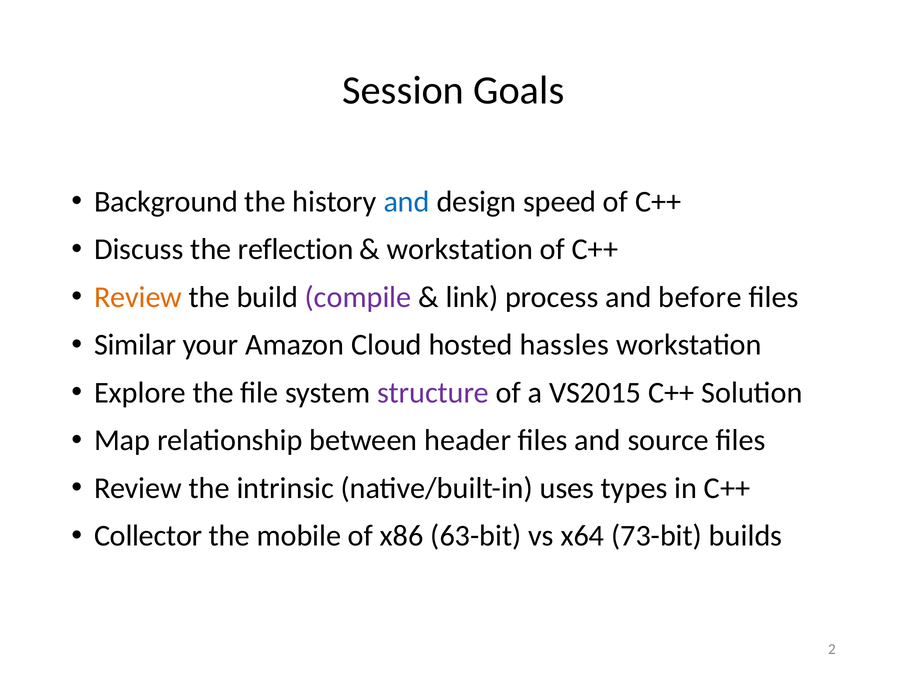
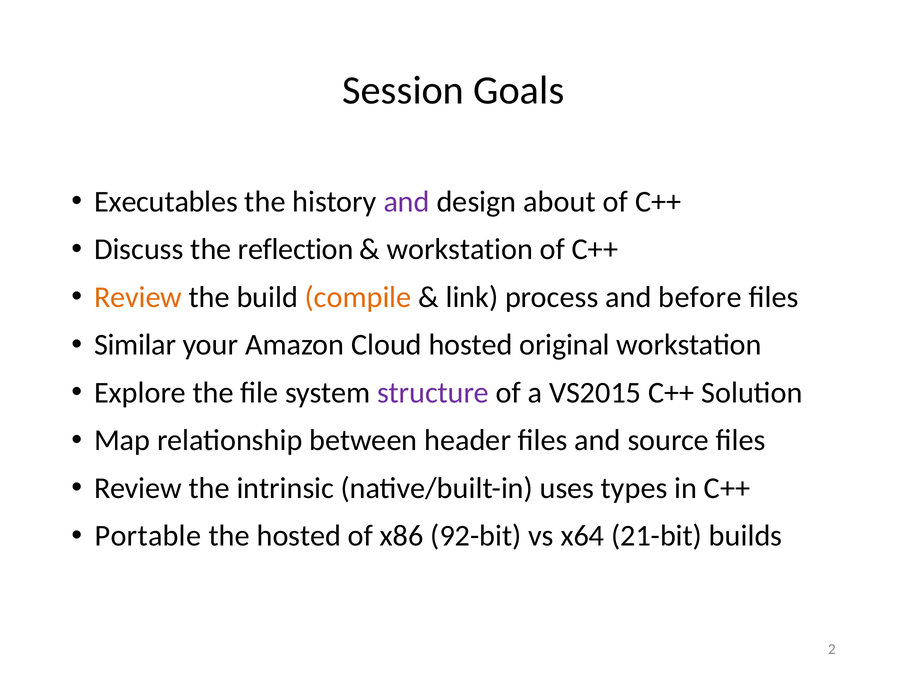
Background: Background -> Executables (166, 202)
and colour: blue -> purple (407, 202)
speed: speed -> about (560, 202)
compile colour: purple -> orange (358, 297)
hassles: hassles -> original (565, 345)
Collector: Collector -> Portable (148, 536)
the mobile: mobile -> hosted (299, 536)
63-bit: 63-bit -> 92-bit (476, 536)
73-bit: 73-bit -> 21-bit (657, 536)
